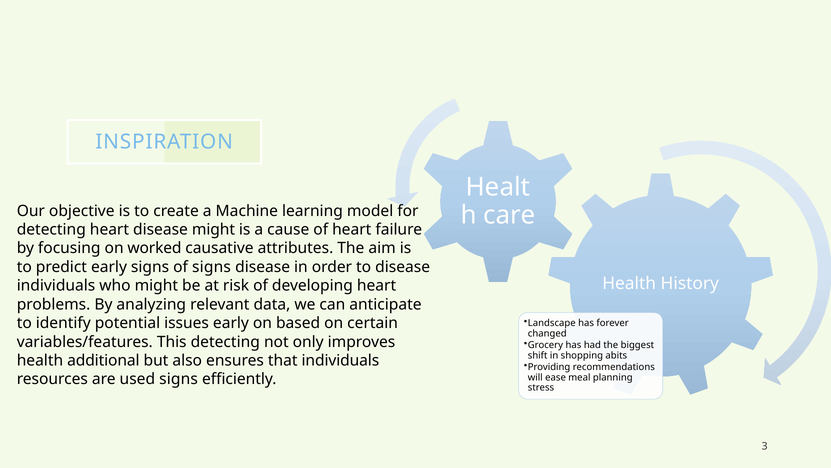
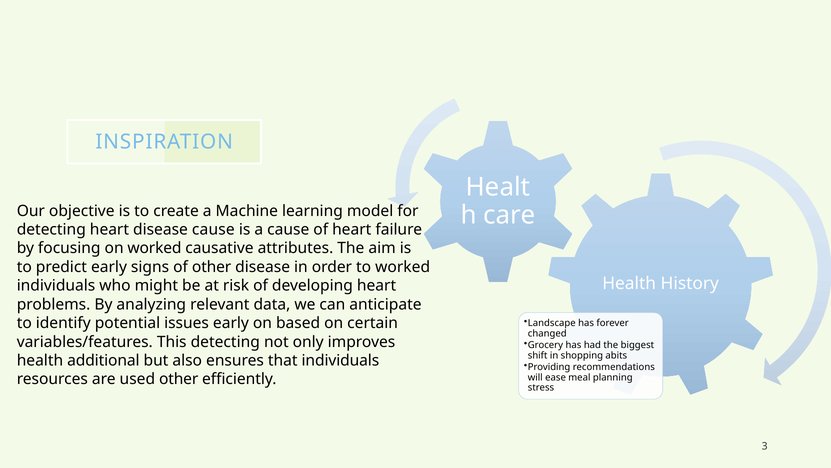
disease might: might -> cause (213, 229)
of signs: signs -> other (212, 267)
to disease: disease -> worked (403, 267)
used signs: signs -> other (179, 379)
